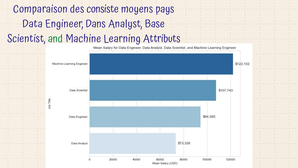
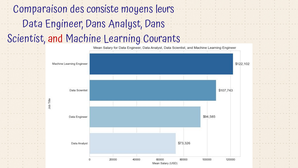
pays: pays -> leurs (165, 9)
Analyst Base: Base -> Dans (155, 24)
and colour: green -> red (55, 38)
Attributs: Attributs -> Courants (162, 38)
